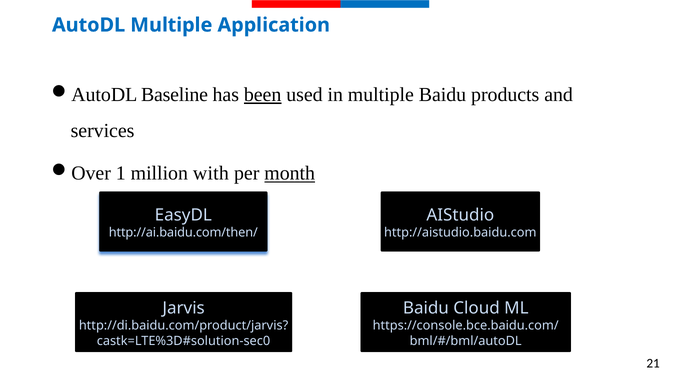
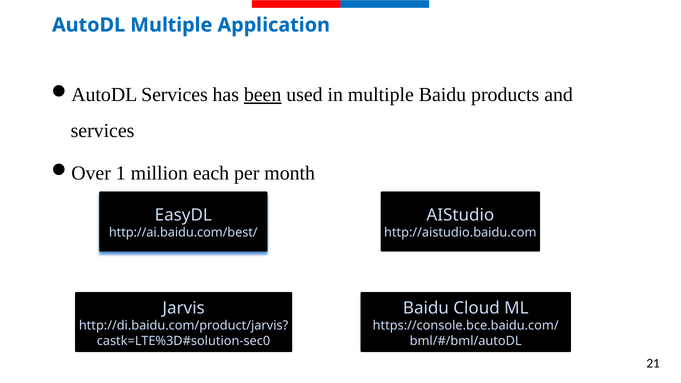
Baseline: Baseline -> Services (174, 95)
with: with -> each (211, 173)
month underline: present -> none (290, 173)
http://ai.baidu.com/then/: http://ai.baidu.com/then/ -> http://ai.baidu.com/best/ (183, 233)
